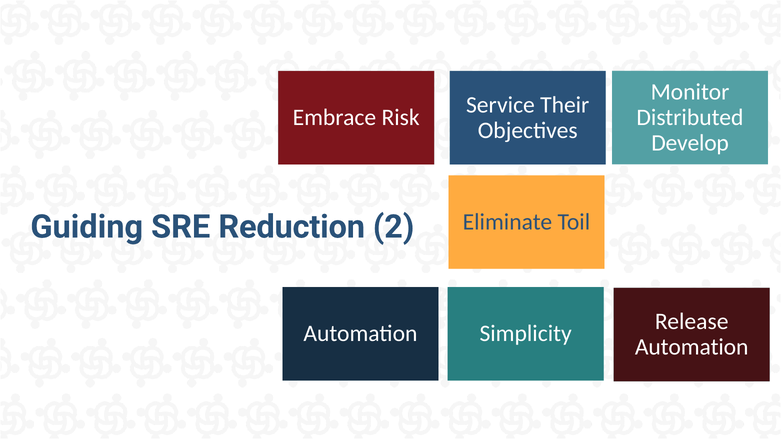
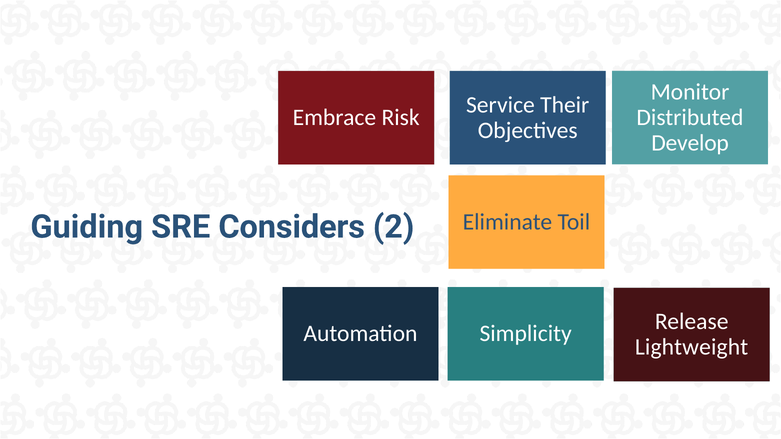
Reduction: Reduction -> Considers (292, 227)
Automation: Automation -> Lightweight (692, 347)
